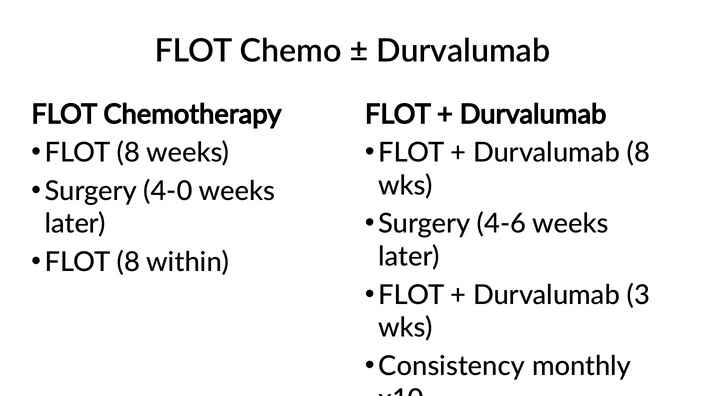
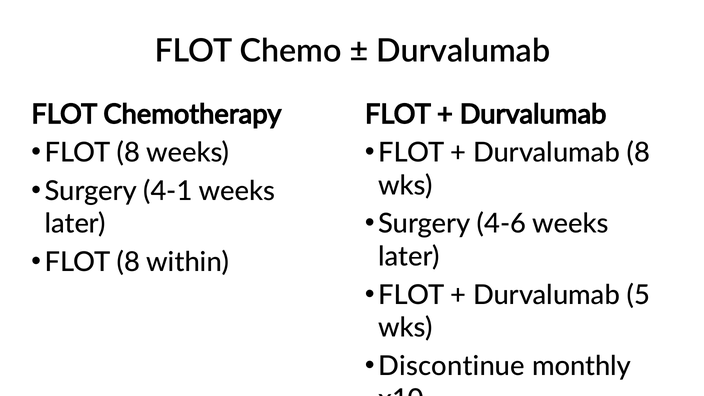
4-0: 4-0 -> 4-1 (168, 191)
3: 3 -> 5 (638, 295)
Consistency: Consistency -> Discontinue (452, 366)
